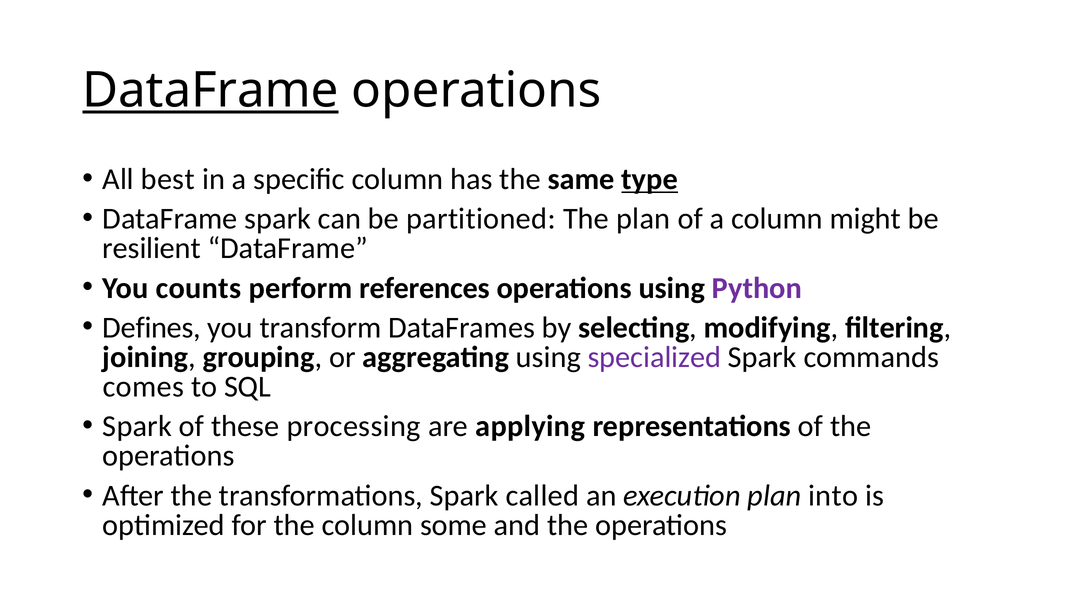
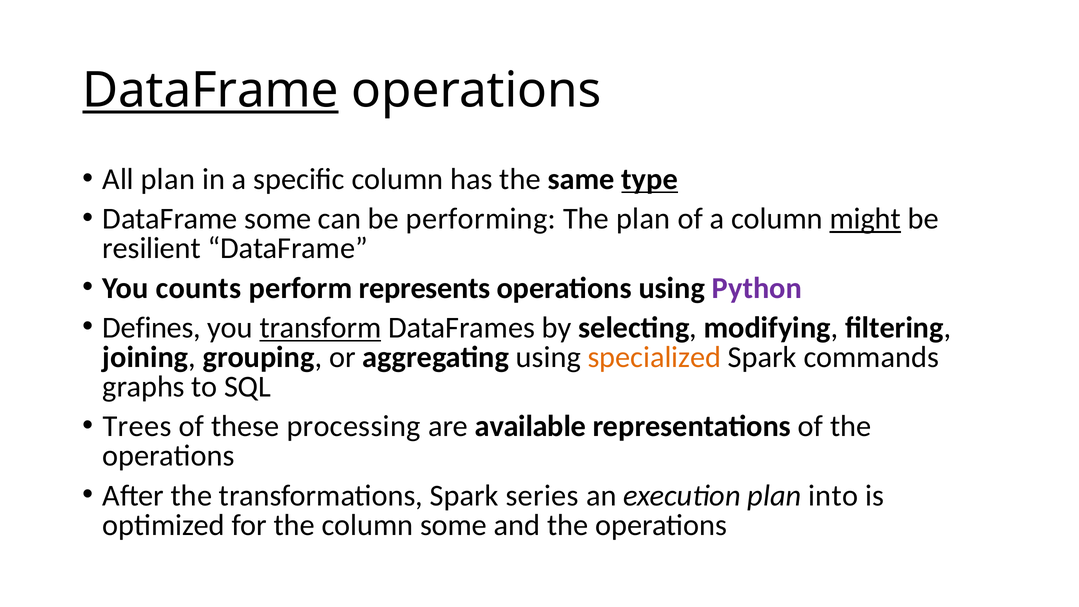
All best: best -> plan (168, 179)
DataFrame spark: spark -> some (278, 219)
partitioned: partitioned -> performing (481, 219)
might underline: none -> present (865, 219)
references: references -> represents (425, 288)
transform underline: none -> present (320, 328)
specialized colour: purple -> orange (654, 357)
comes: comes -> graphs (144, 387)
Spark: Spark -> Trees (137, 426)
applying: applying -> available (530, 426)
called: called -> series (542, 496)
